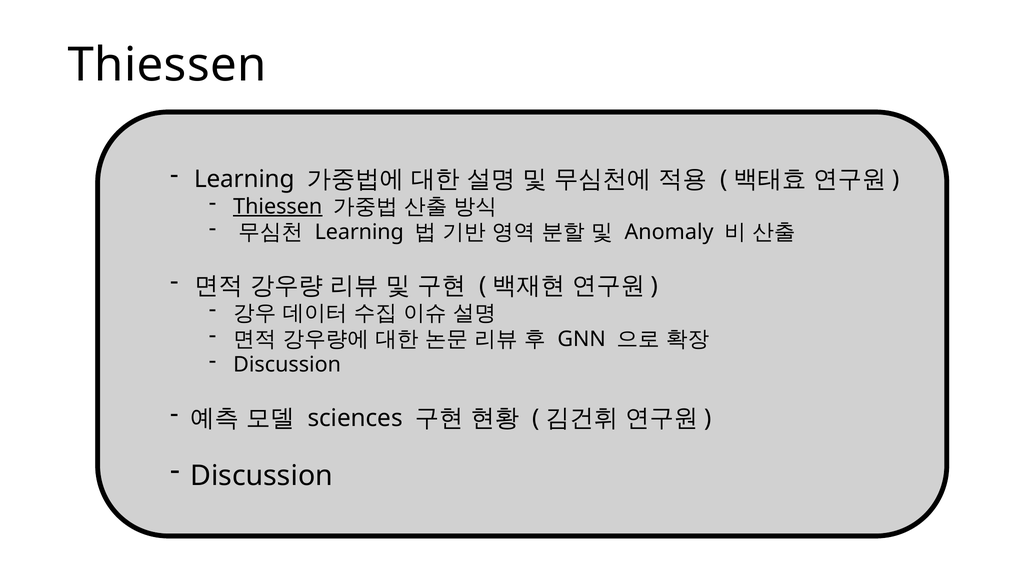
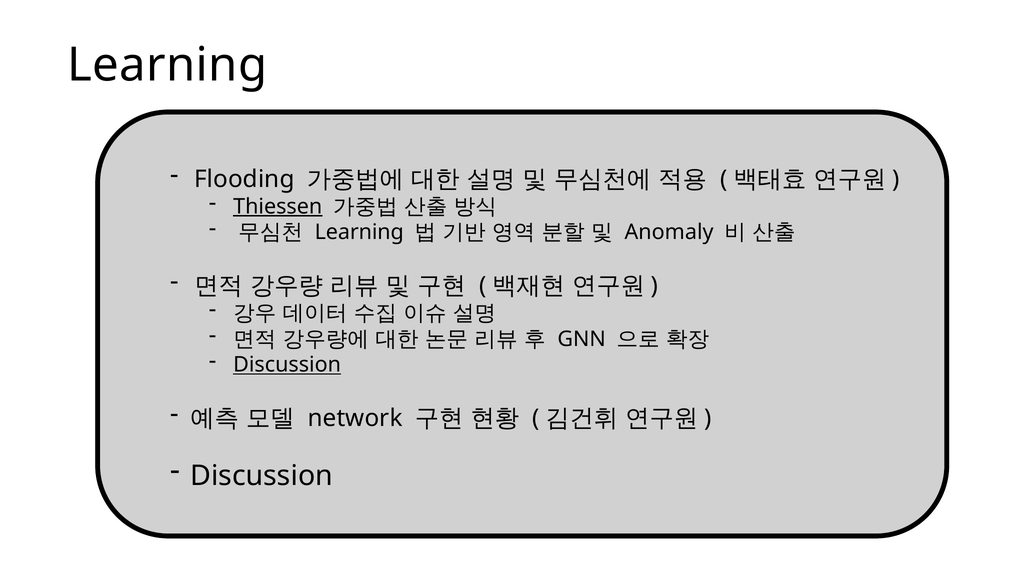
Thiessen: Thiessen -> Learning (167, 65)
Learning: Learning -> Flooding (244, 179)
Discussion underline: none -> present (287, 365)
sciences: sciences -> network (355, 418)
